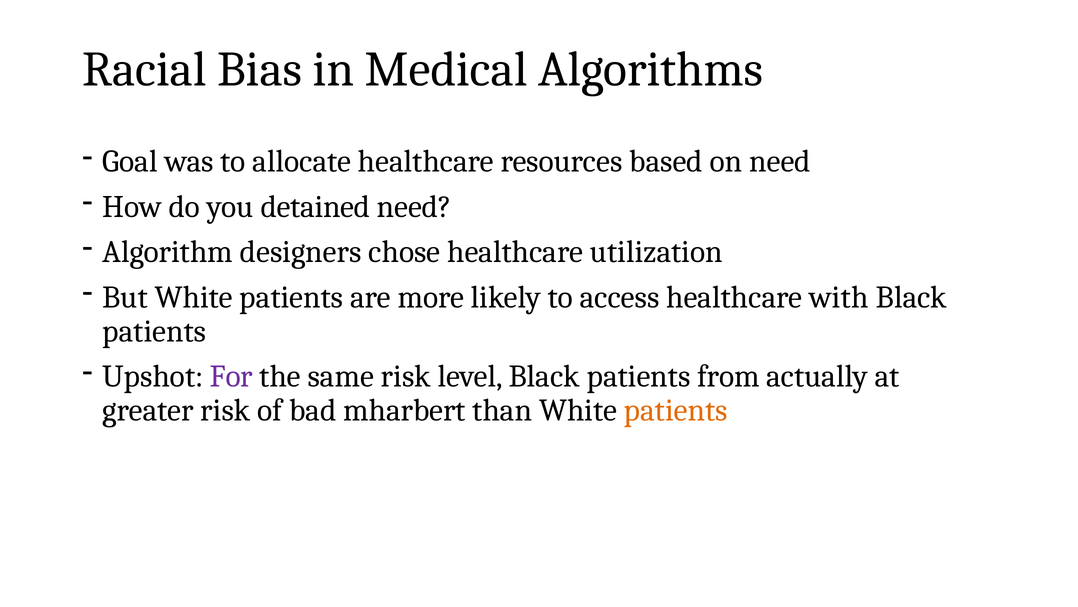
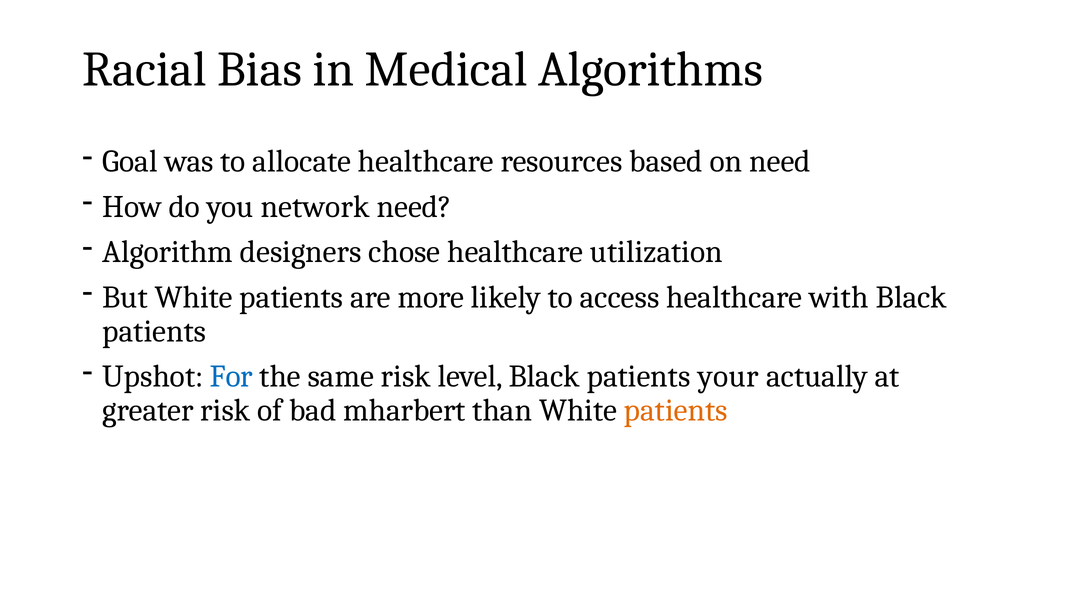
detained: detained -> network (315, 206)
For colour: purple -> blue (231, 376)
from: from -> your (728, 376)
